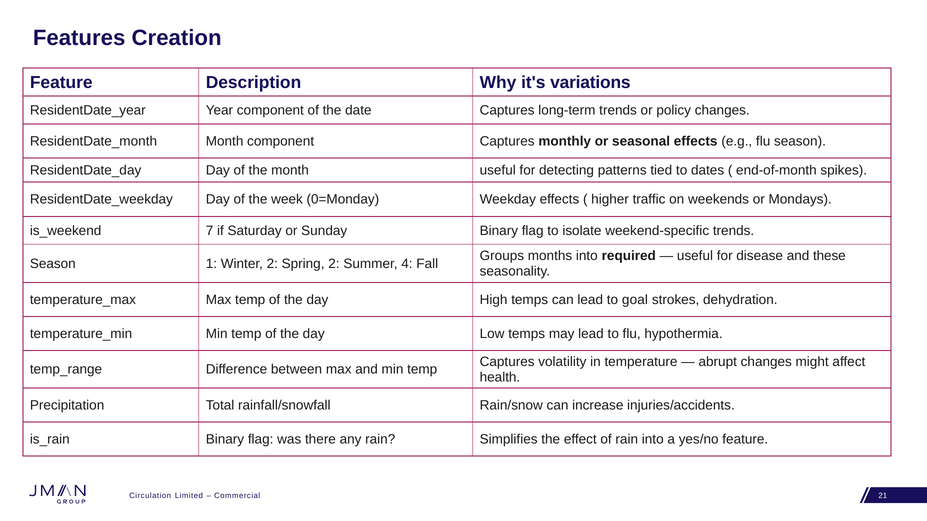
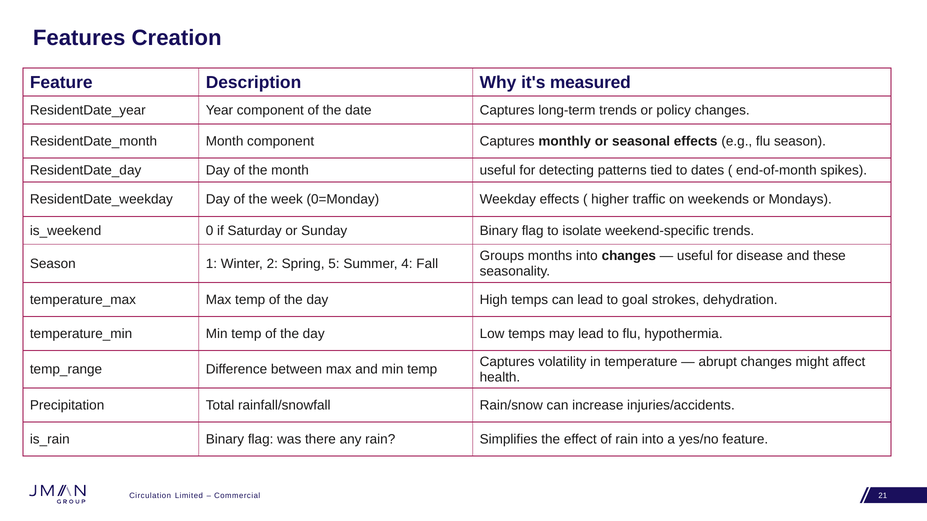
variations: variations -> measured (590, 82)
7: 7 -> 0 (210, 231)
into required: required -> changes (629, 256)
Spring 2: 2 -> 5 (334, 264)
